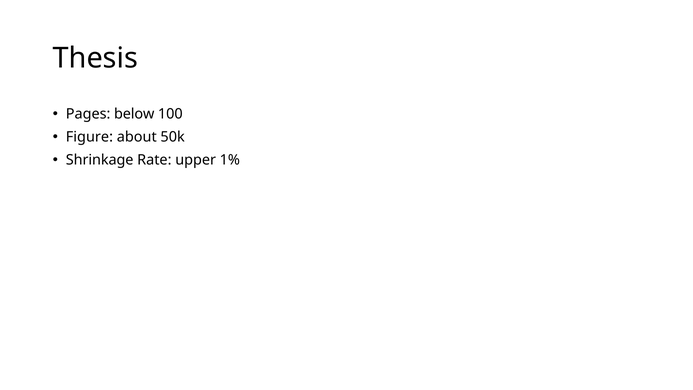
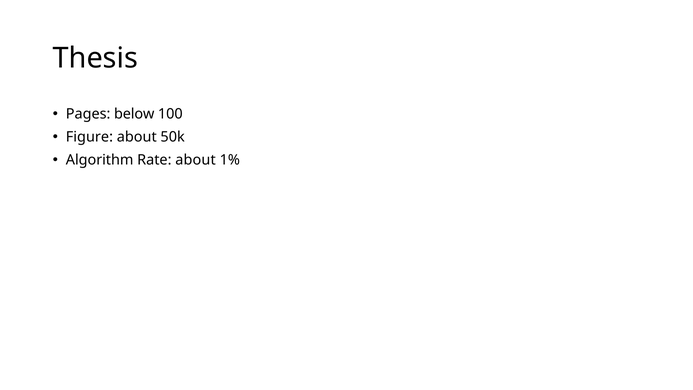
Shrinkage: Shrinkage -> Algorithm (100, 160)
Rate upper: upper -> about (196, 160)
